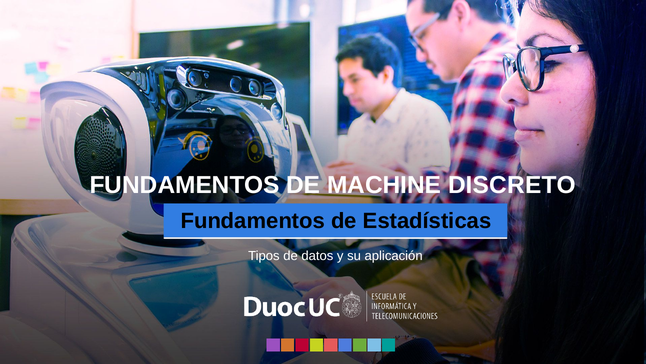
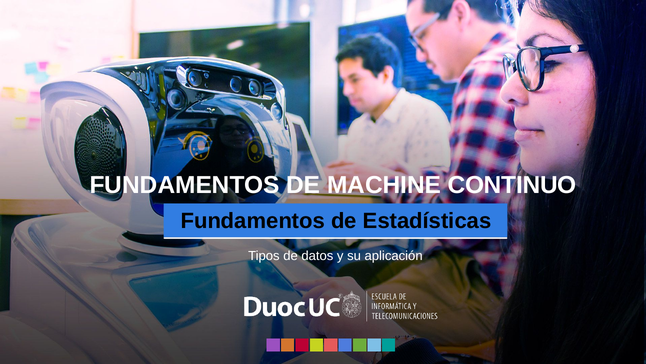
DISCRETO: DISCRETO -> CONTINUO (512, 185)
